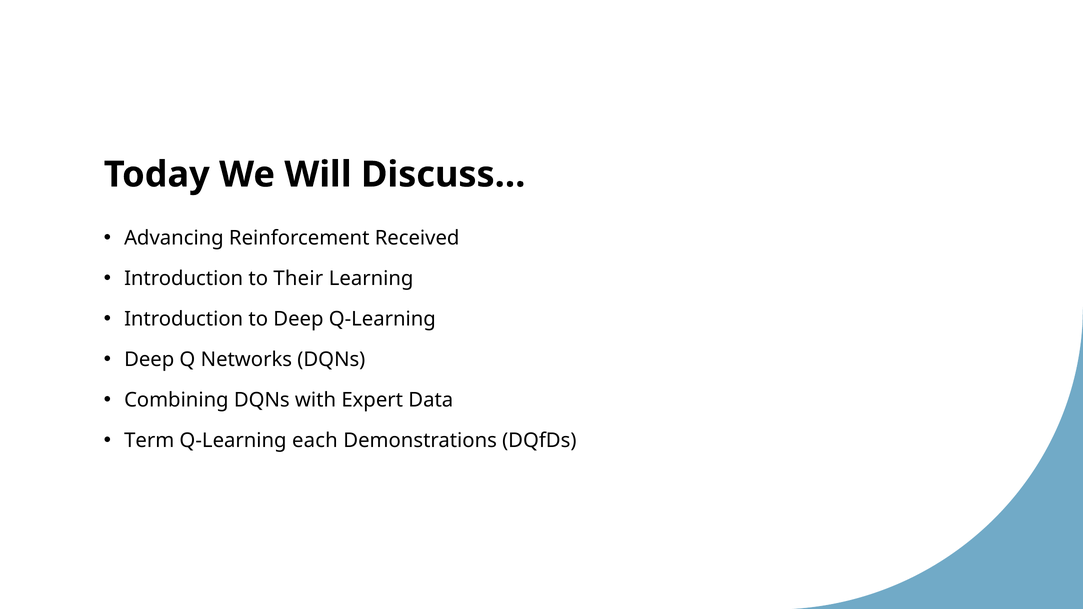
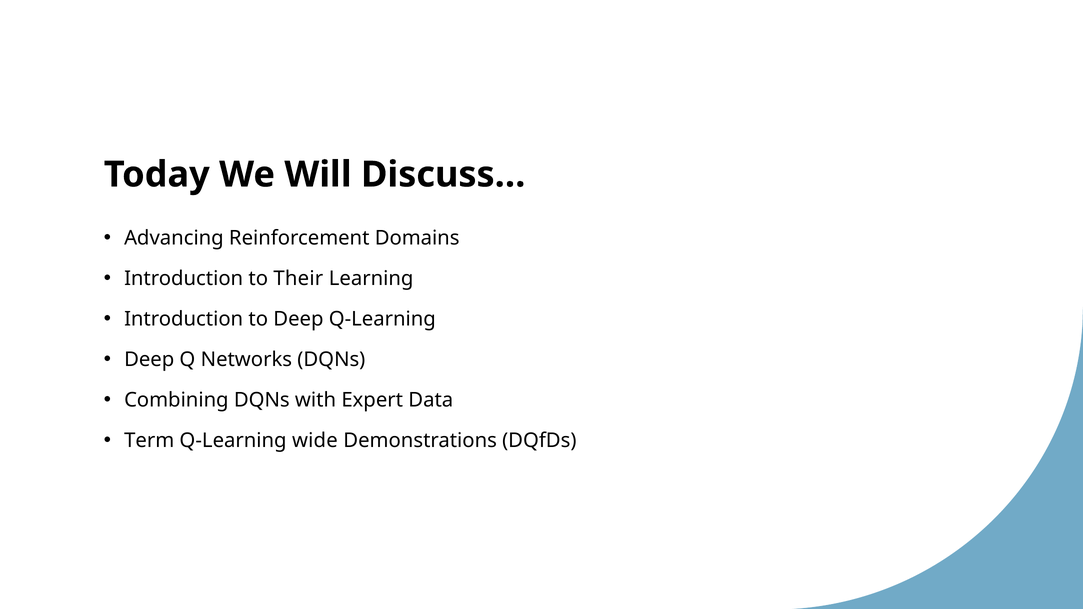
Received: Received -> Domains (417, 238)
each: each -> wide (315, 441)
